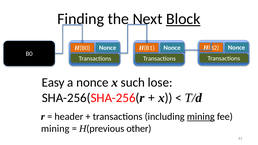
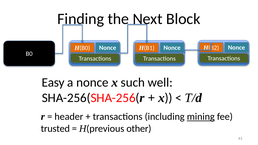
Block underline: present -> none (183, 19)
lose: lose -> well (160, 82)
mining: mining -> trusted (55, 129)
